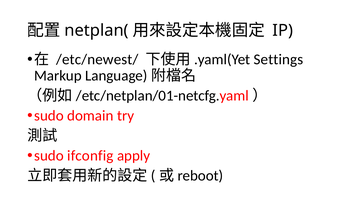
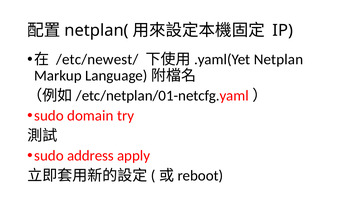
Settings: Settings -> Netplan (278, 59)
ifconfig: ifconfig -> address (90, 155)
